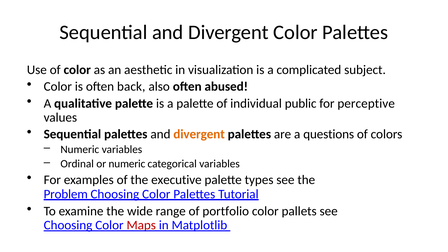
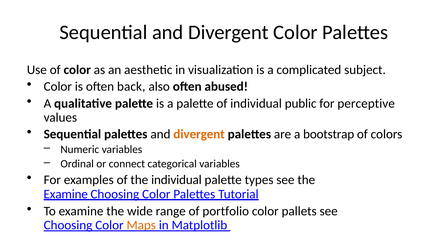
questions: questions -> bootstrap (329, 134)
or numeric: numeric -> connect (127, 164)
the executive: executive -> individual (176, 180)
Problem: Problem -> Examine (66, 194)
Maps colour: red -> orange (141, 225)
